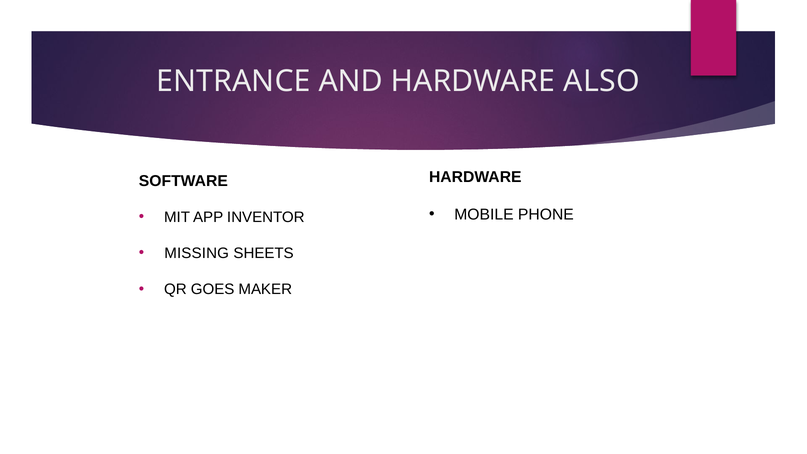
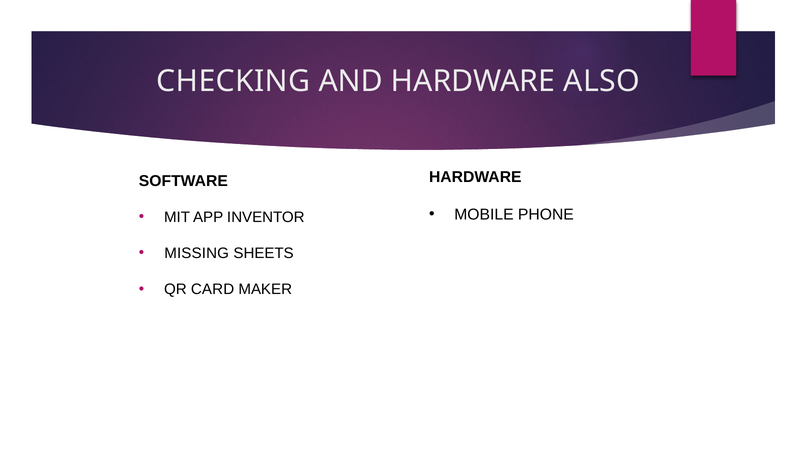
ENTRANCE: ENTRANCE -> CHECKING (233, 81)
GOES: GOES -> CARD (213, 289)
